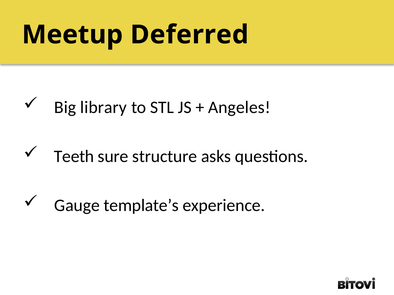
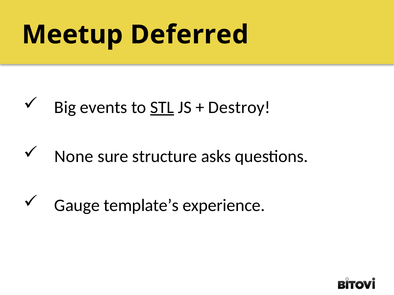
library: library -> events (104, 108)
STL underline: none -> present (162, 108)
Angeles: Angeles -> Destroy (239, 108)
Teeth: Teeth -> None (74, 157)
